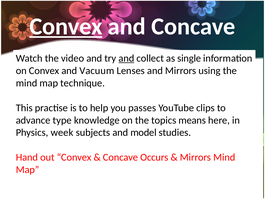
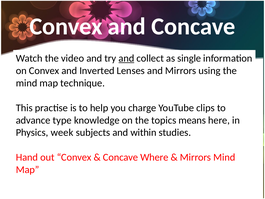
Convex underline: present -> none (66, 27)
Vacuum: Vacuum -> Inverted (97, 71)
passes: passes -> charge (142, 108)
model: model -> within (143, 132)
Occurs: Occurs -> Where (154, 157)
